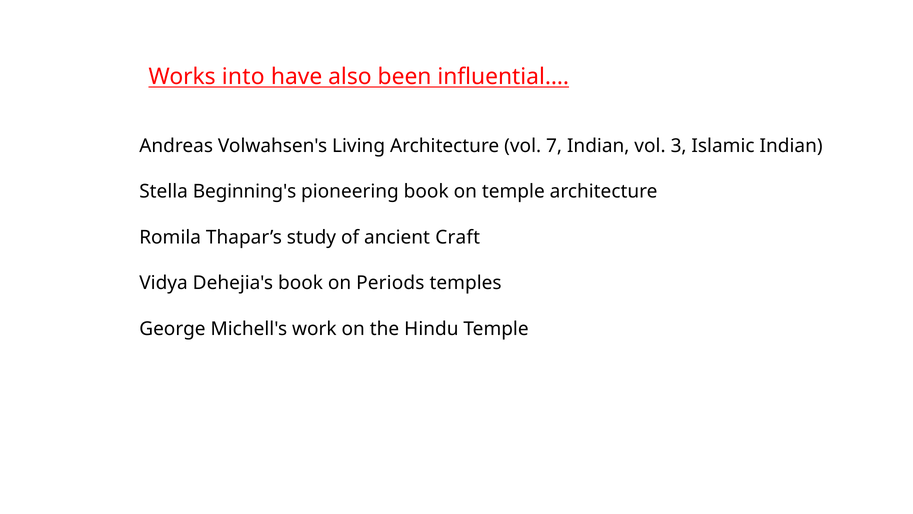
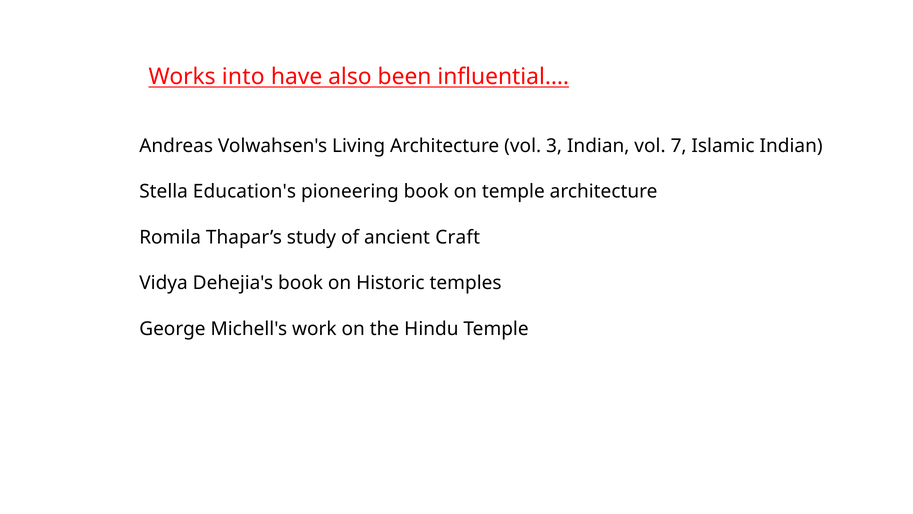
7: 7 -> 3 (554, 146)
3: 3 -> 7 (679, 146)
Beginning's: Beginning's -> Education's (244, 191)
Periods: Periods -> Historic (390, 283)
